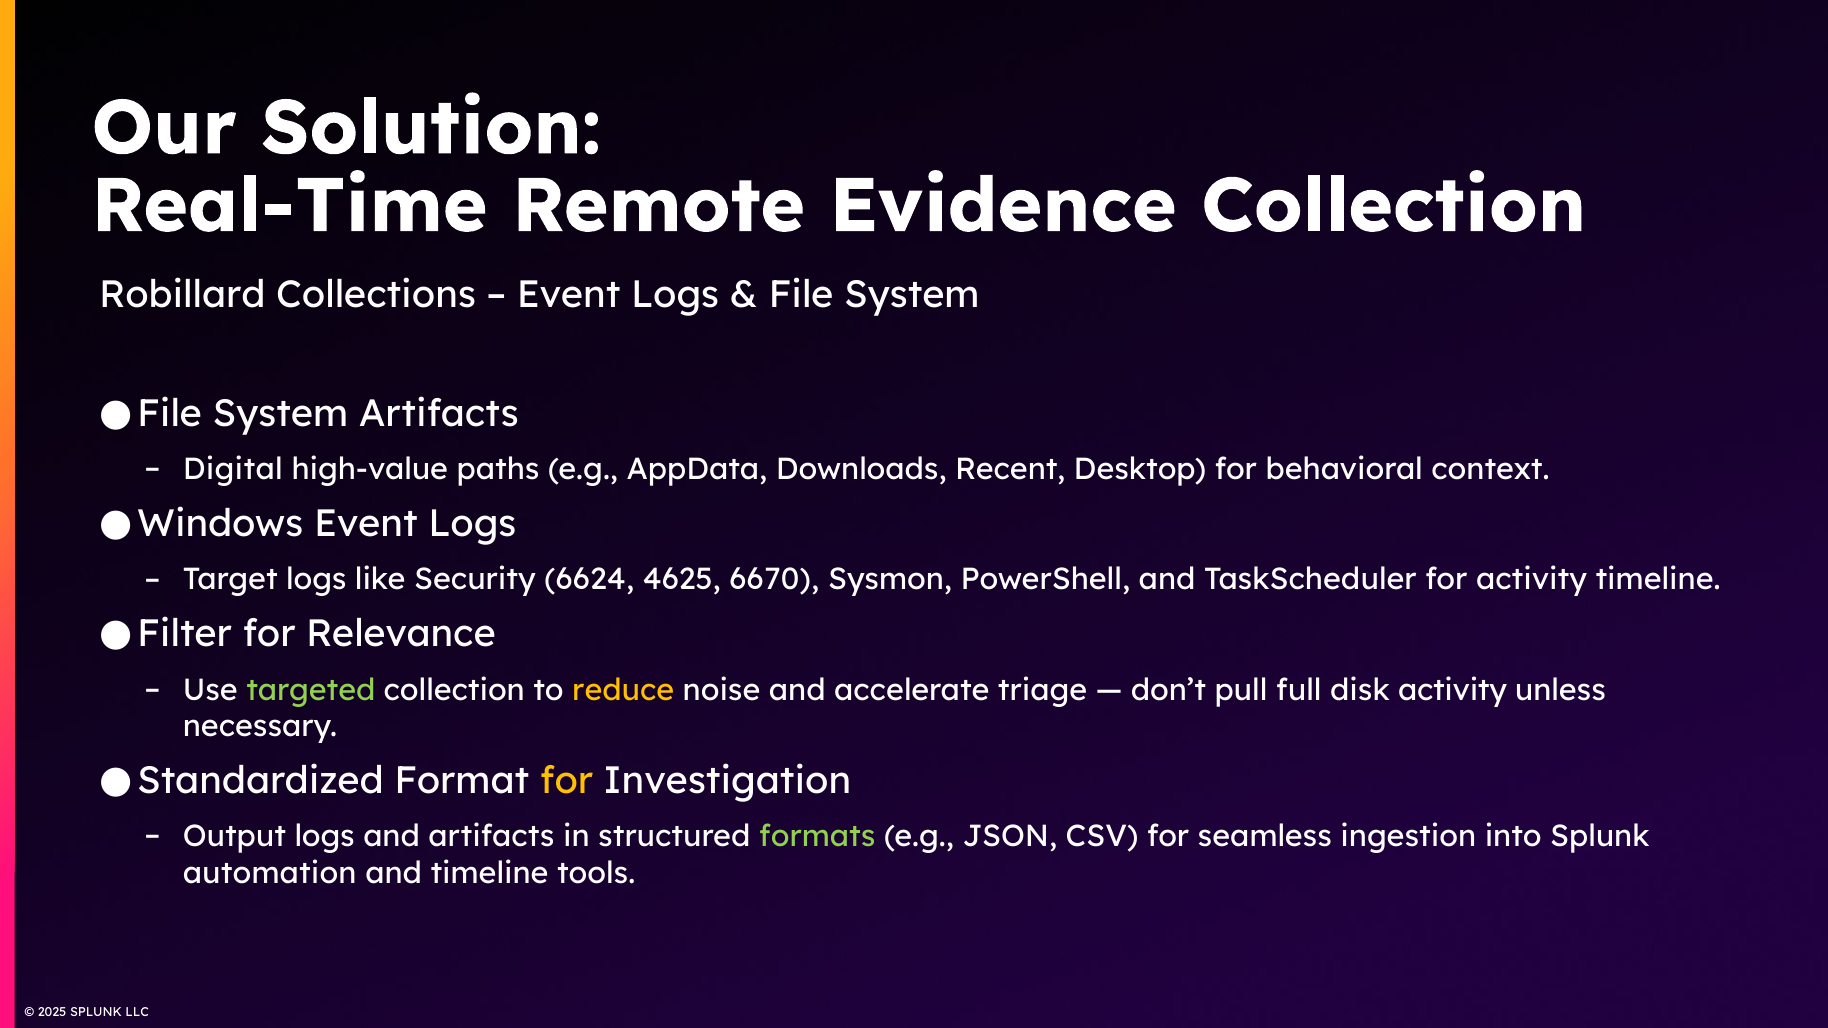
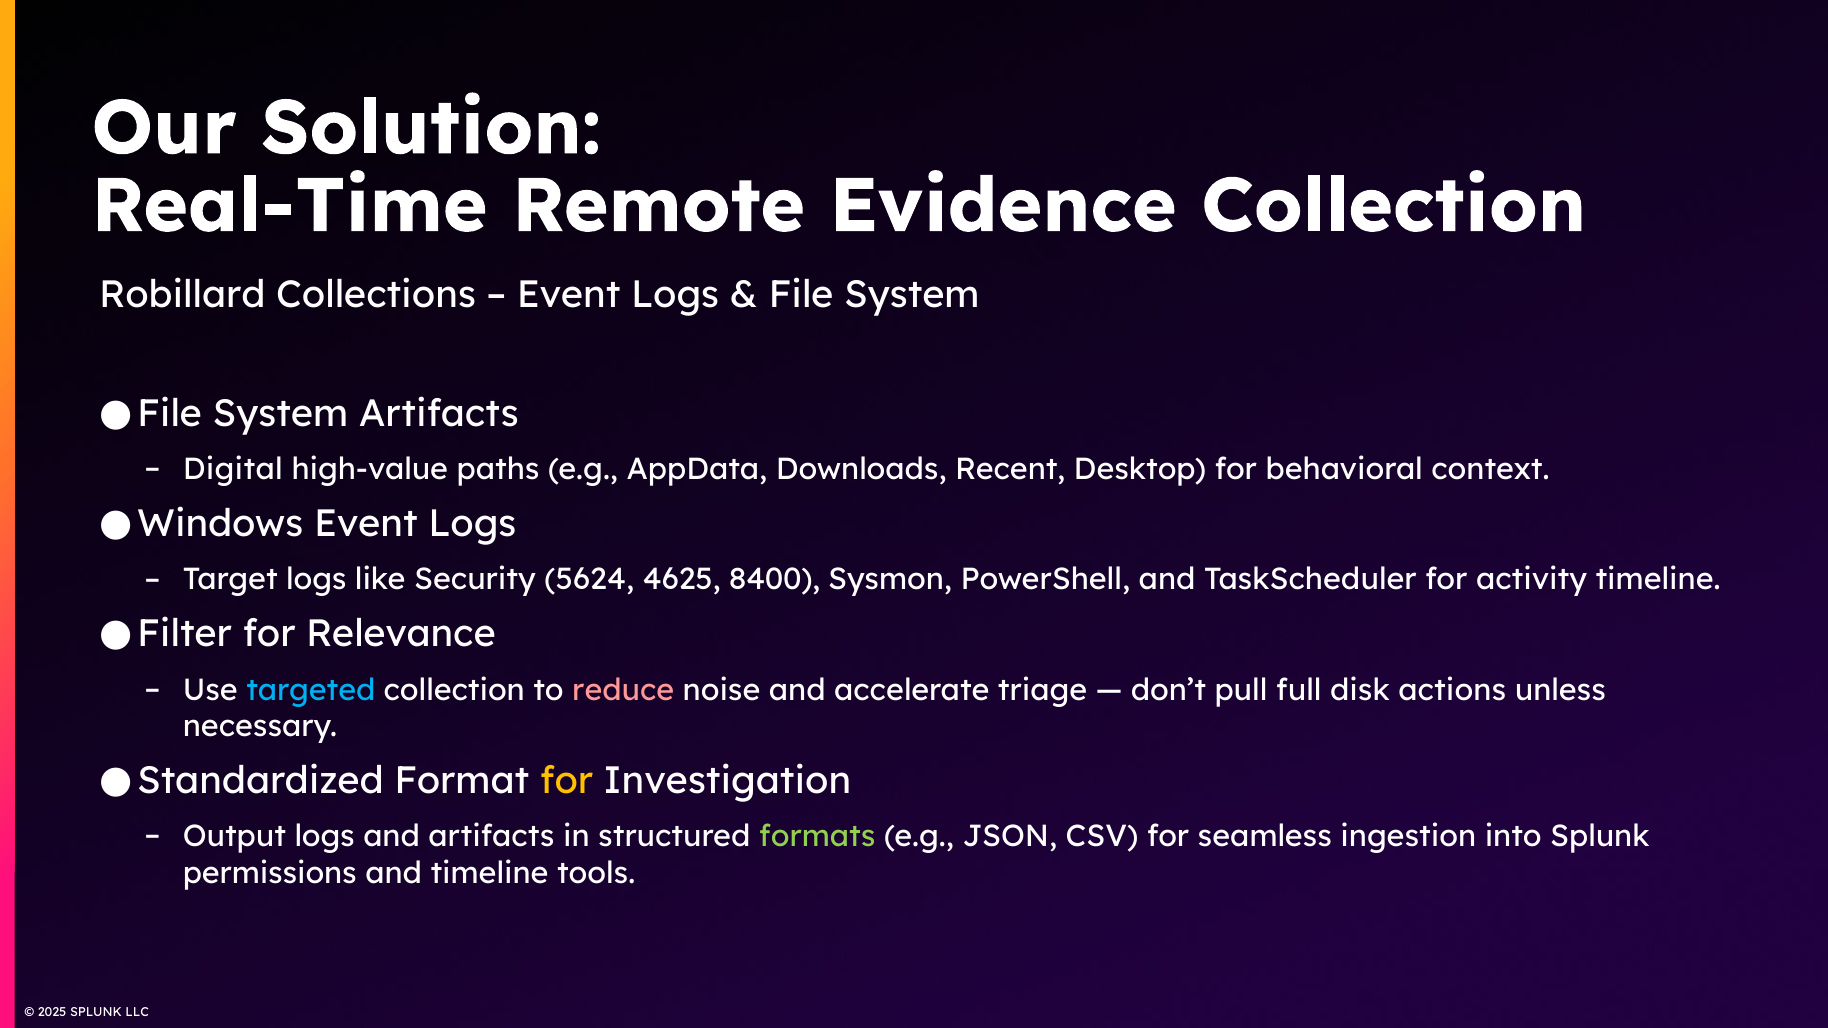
6624: 6624 -> 5624 (589, 580)
6670: 6670 -> 8400 (775, 580)
targeted colour: light green -> light blue (311, 690)
reduce colour: yellow -> pink (623, 690)
disk activity: activity -> actions (1452, 690)
automation: automation -> permissions (270, 873)
